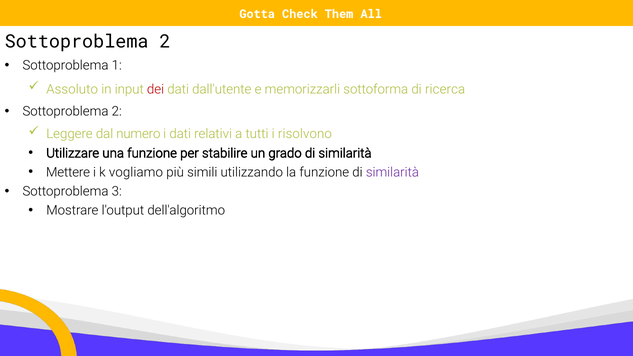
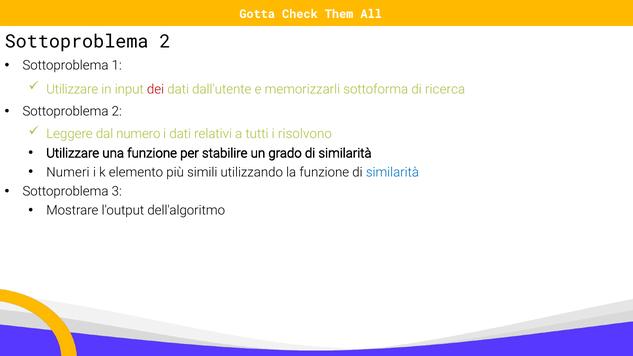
Assoluto: Assoluto -> Utilizzare (72, 89)
Mettere: Mettere -> Numeri (68, 172)
vogliamo: vogliamo -> elemento (136, 172)
similarità colour: purple -> blue (392, 172)
